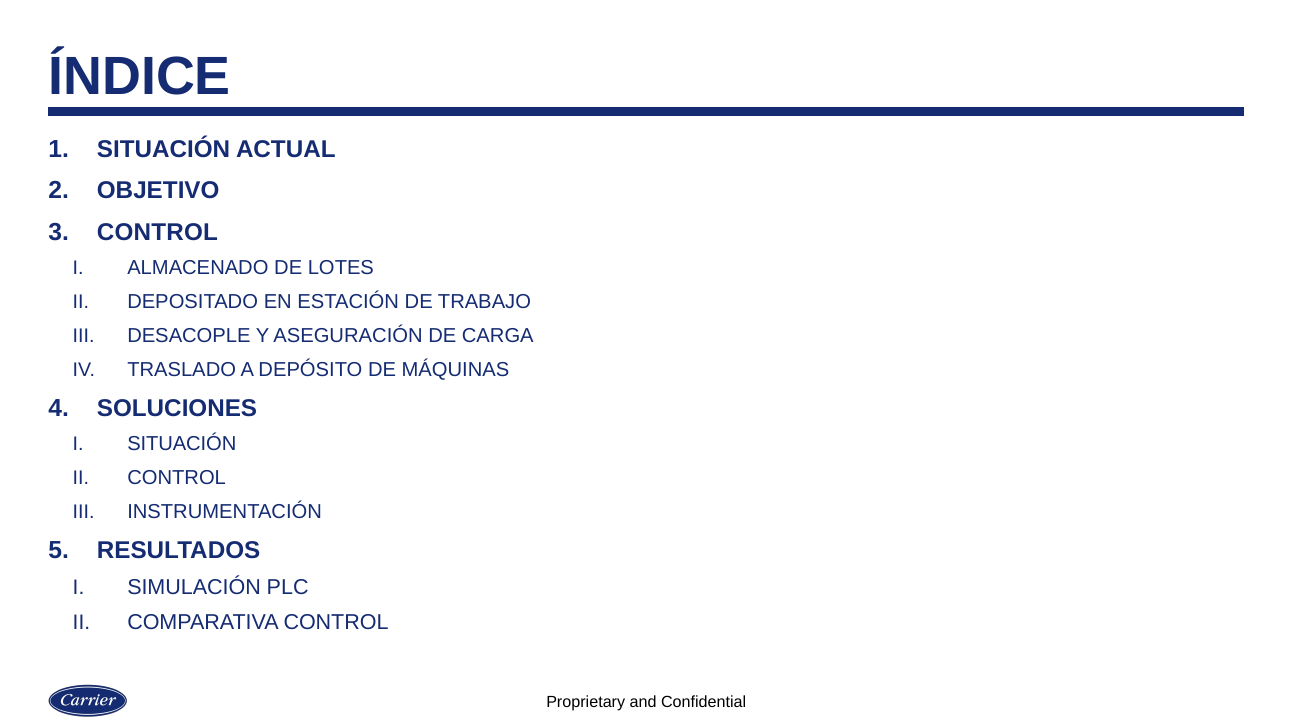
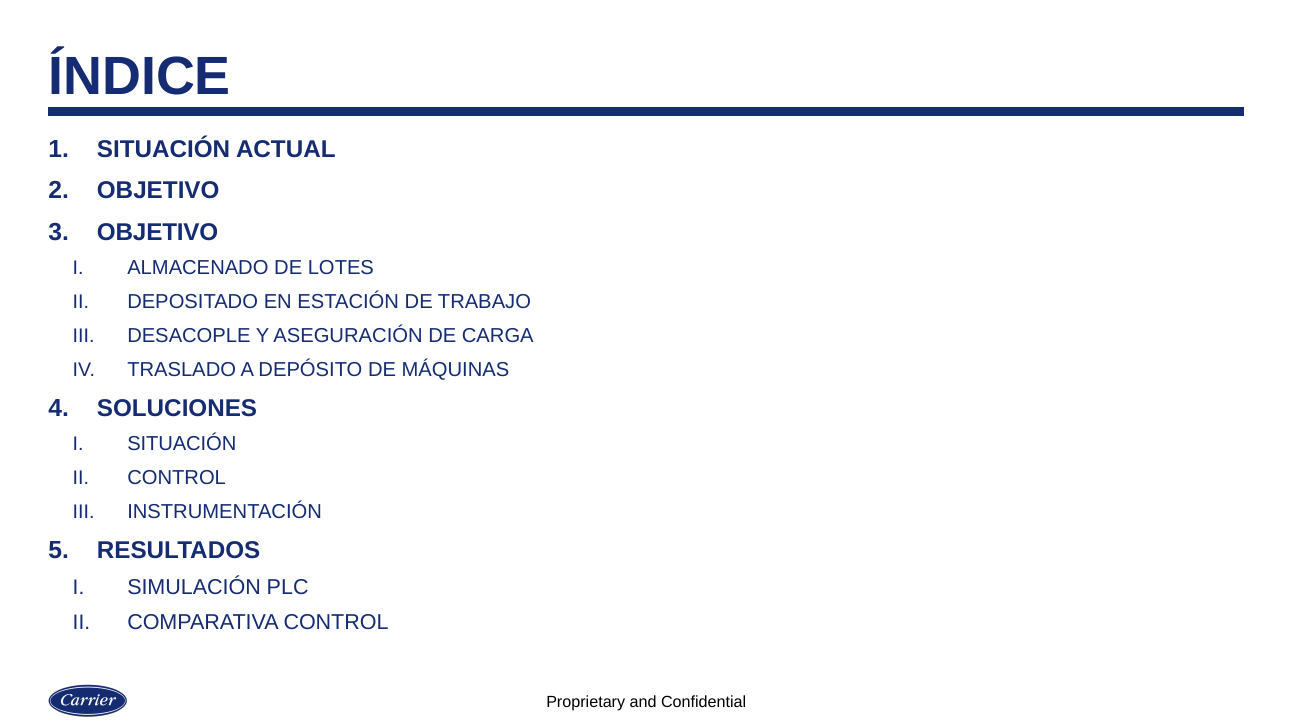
CONTROL: CONTROL -> OBJETIVO (158, 232)
